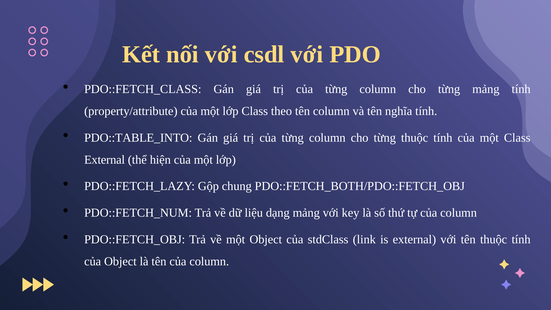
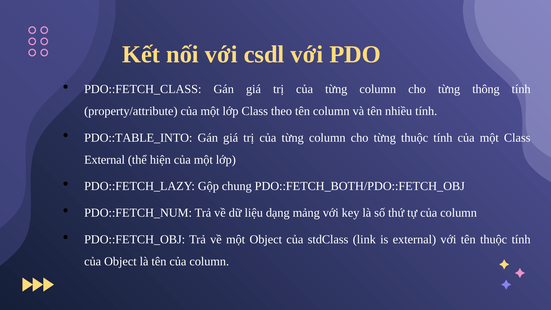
từng mảng: mảng -> thông (486, 89)
nghĩa: nghĩa -> nhiều (399, 111)
